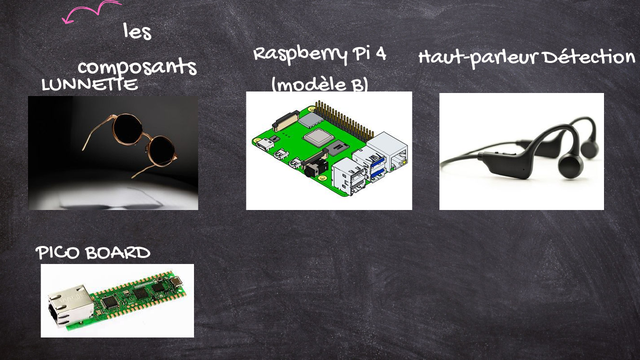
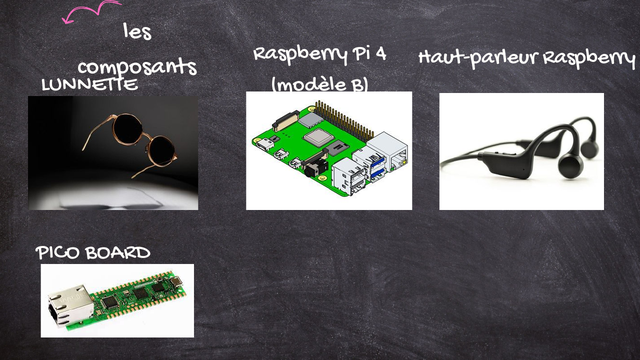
Haut-parleur Détection: Détection -> Raspberry (589, 55)
